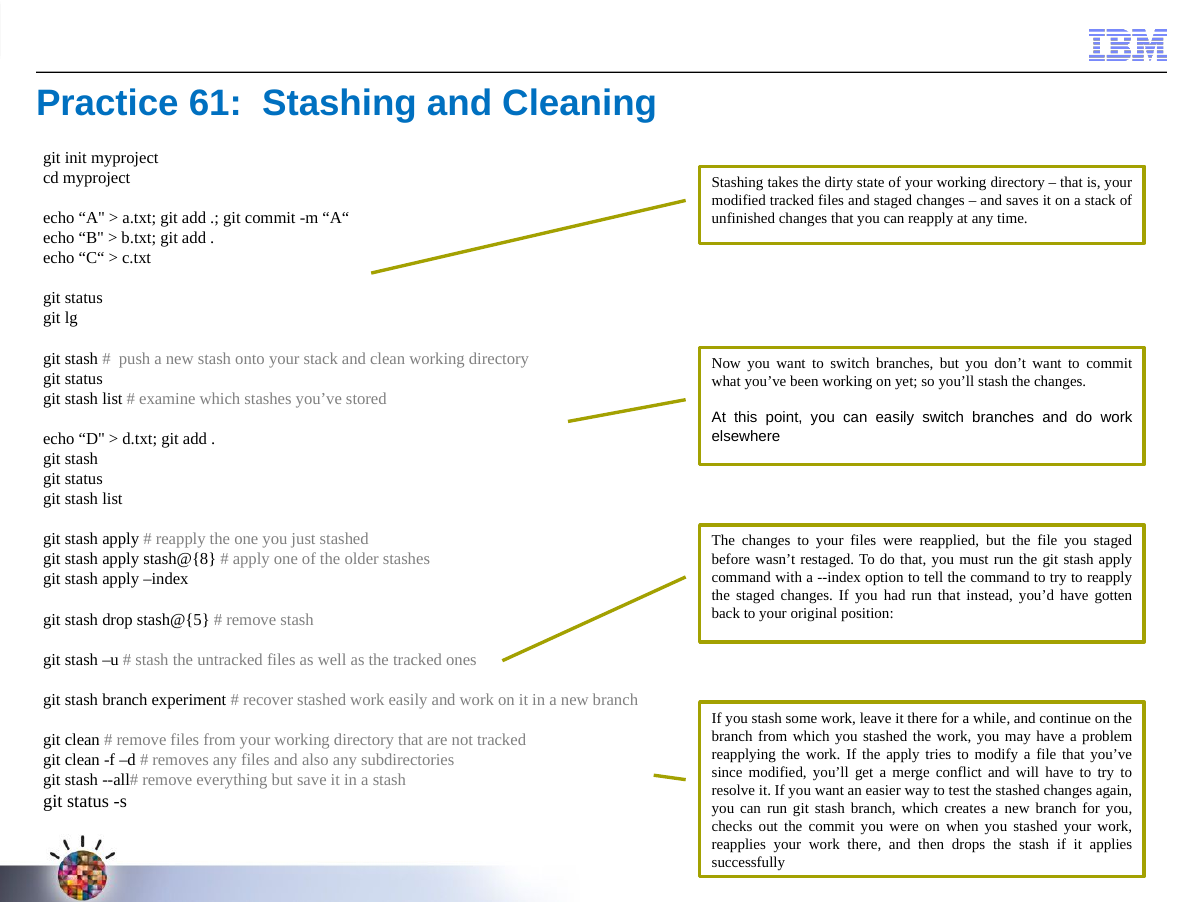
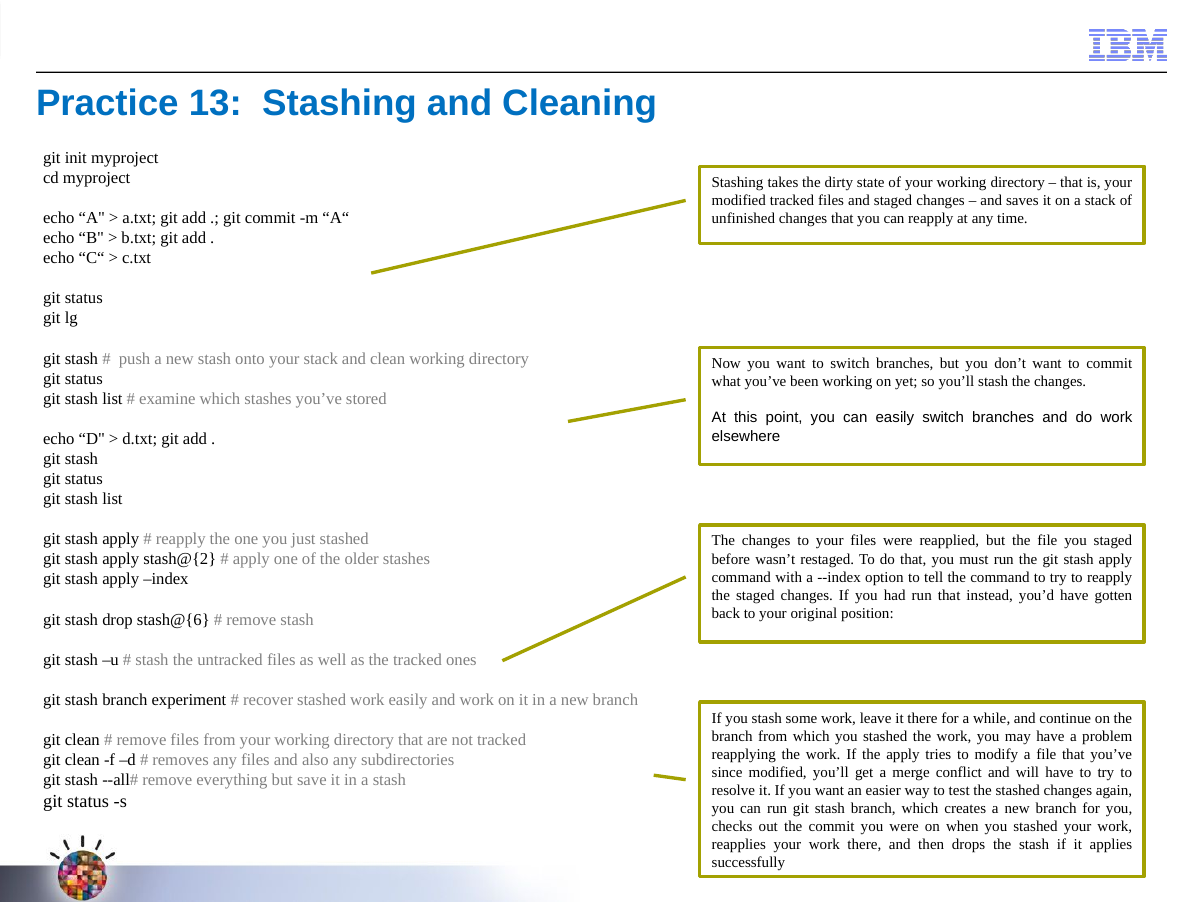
61: 61 -> 13 (215, 104)
stash@{8: stash@{8 -> stash@{2 (180, 560)
stash@{5: stash@{5 -> stash@{6 (173, 620)
